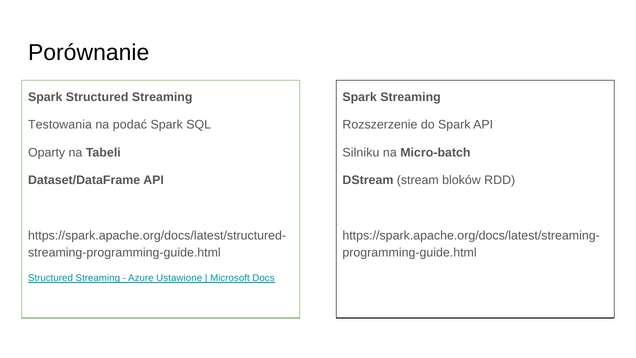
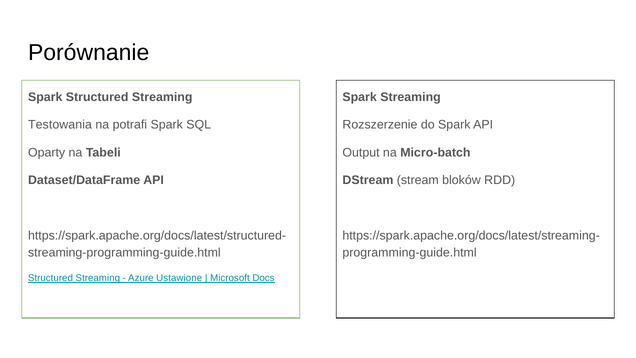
podać: podać -> potrafi (130, 125)
Silniku: Silniku -> Output (361, 152)
